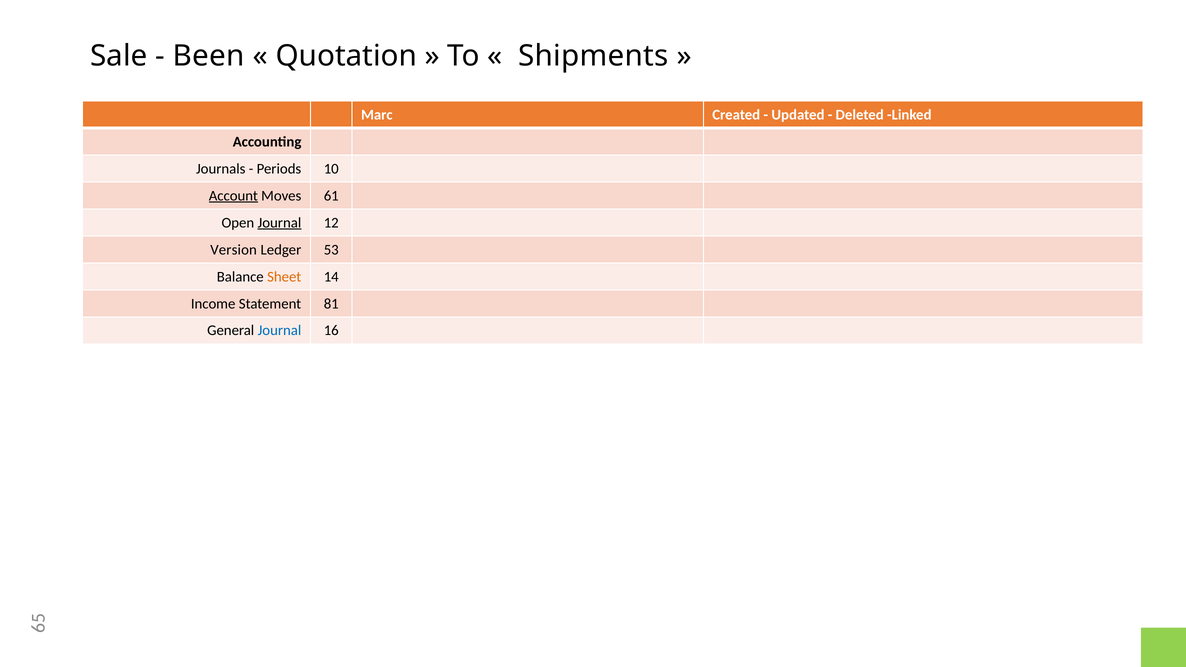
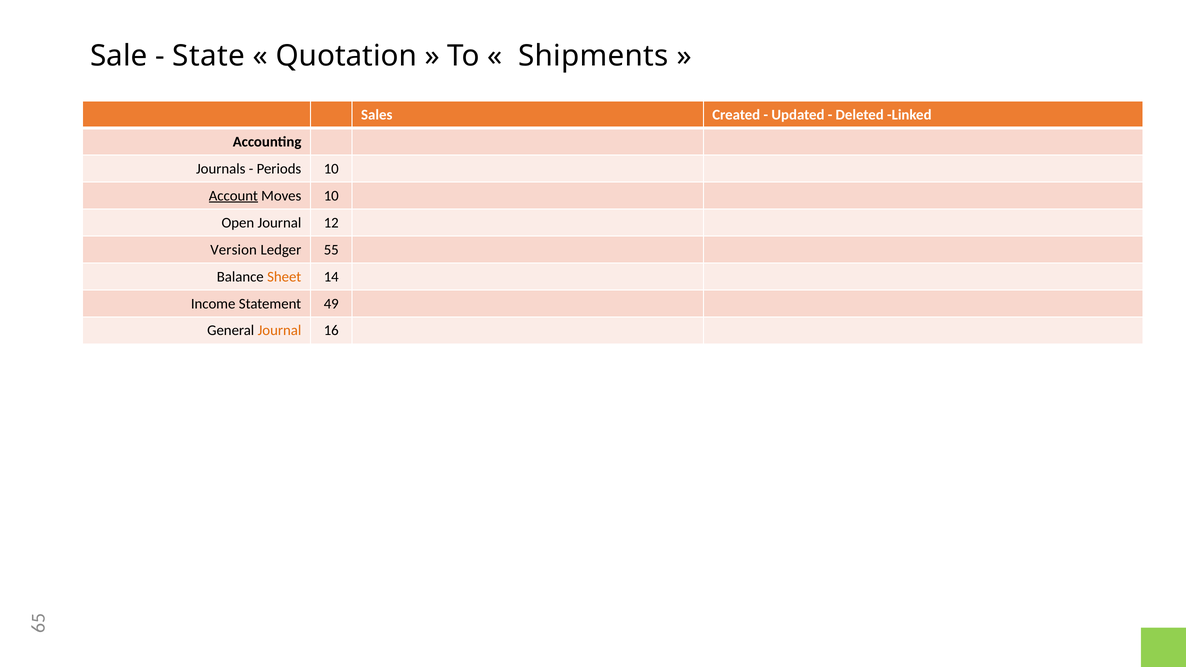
Been: Been -> State (209, 56)
Marc: Marc -> Sales (377, 115)
Moves 61: 61 -> 10 (331, 196)
Journal underline: present -> none (279, 223)
53: 53 -> 55 (331, 250)
81: 81 -> 49 (331, 304)
Journal colour: blue -> orange (279, 331)
